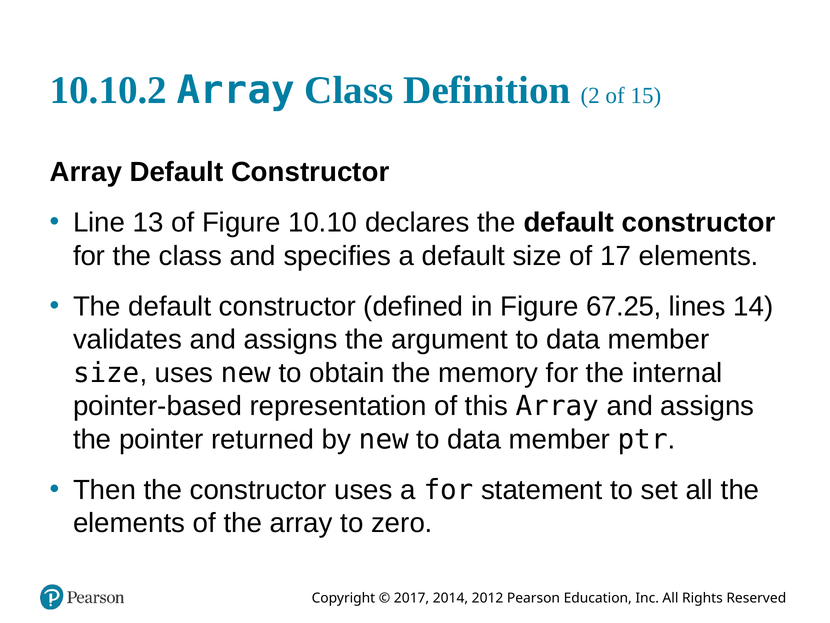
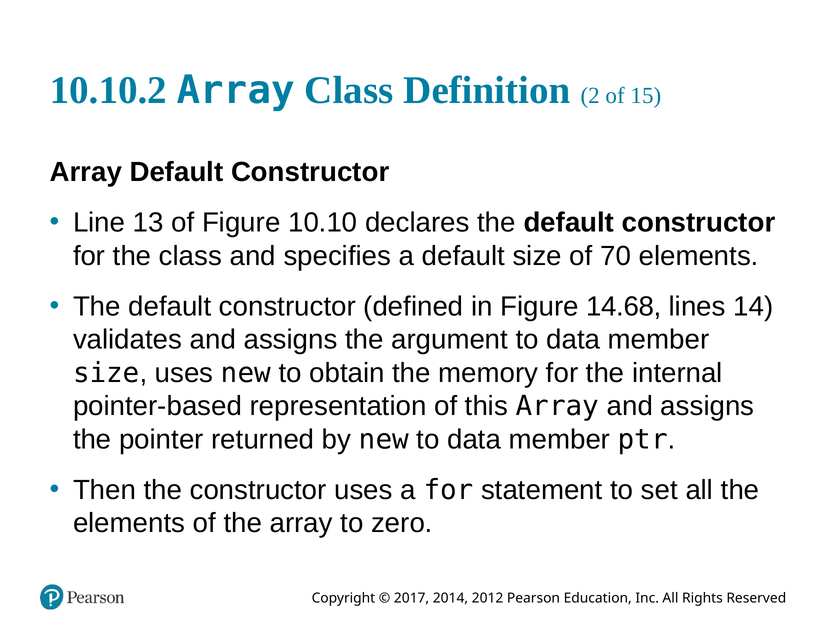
17: 17 -> 70 (616, 256)
67.25: 67.25 -> 14.68 (624, 306)
